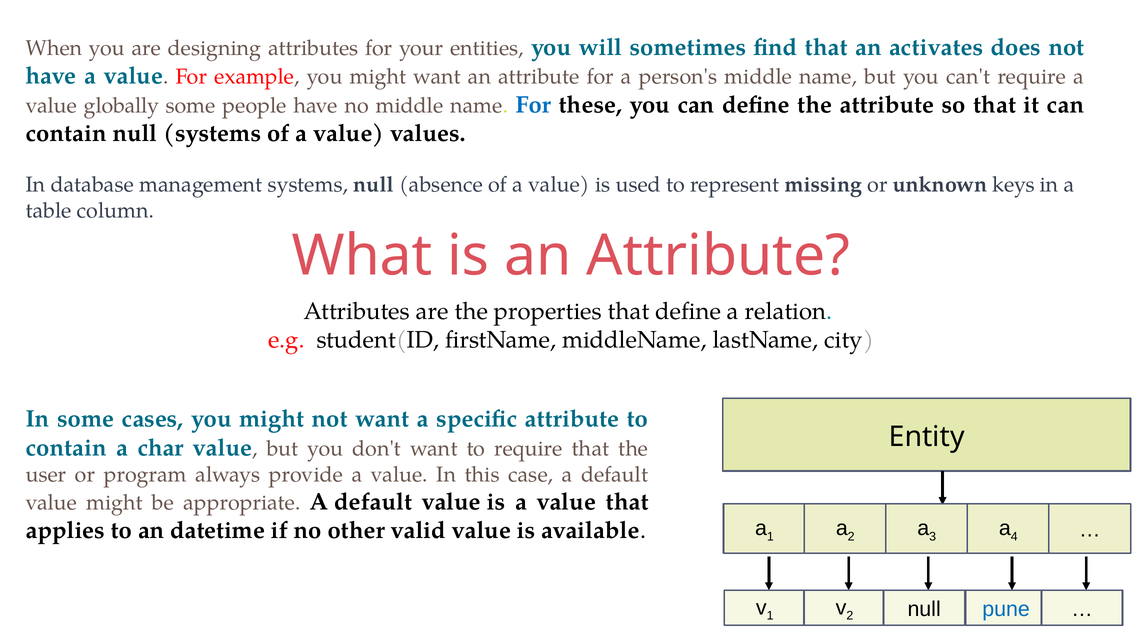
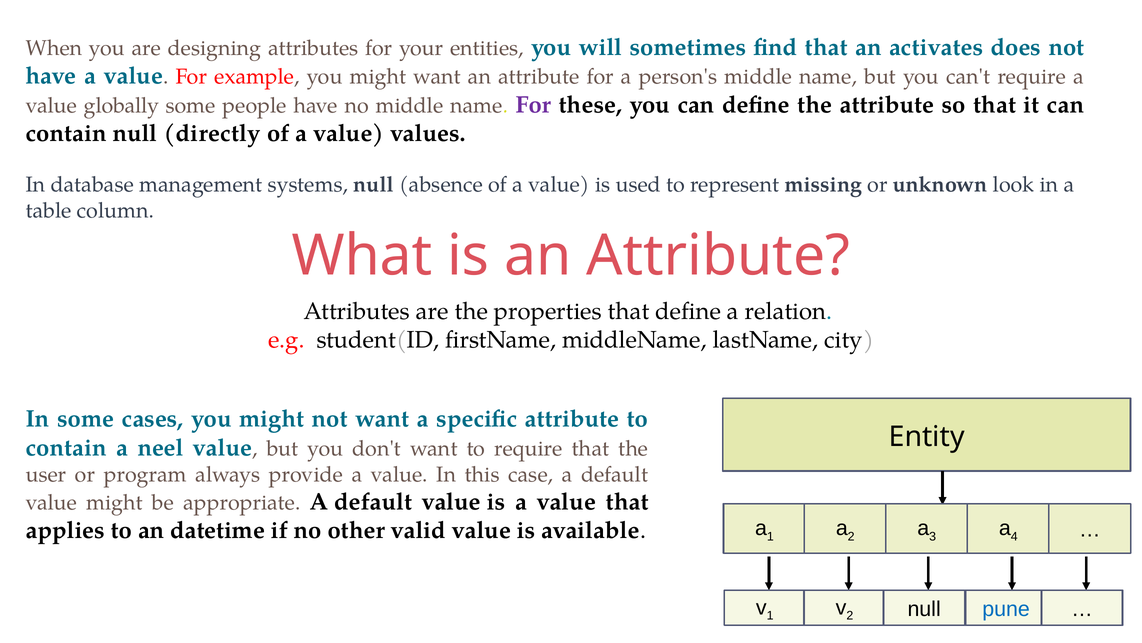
For colour: blue -> purple (533, 105)
null systems: systems -> directly (212, 133)
keys: keys -> look (1014, 185)
char: char -> neel (161, 447)
